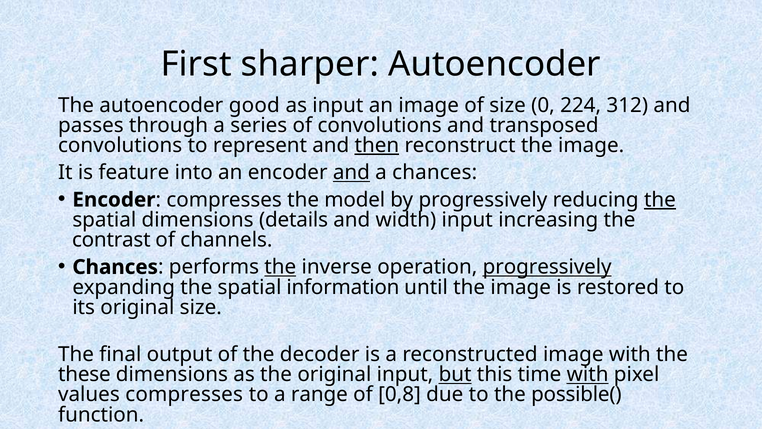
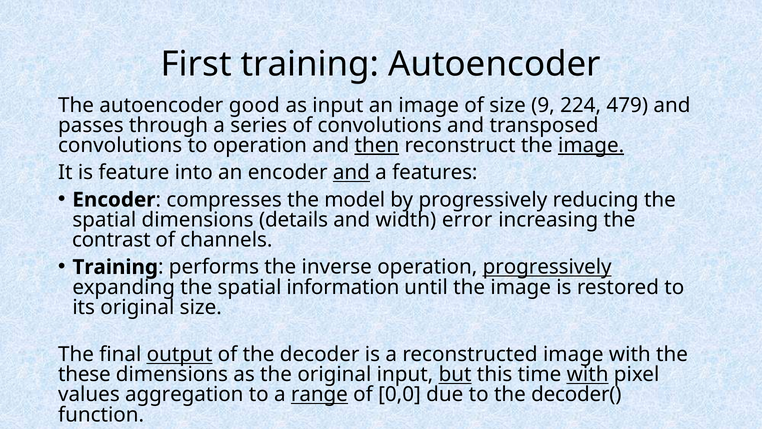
First sharper: sharper -> training (310, 64)
0: 0 -> 9 (543, 105)
312: 312 -> 479 (627, 105)
to represent: represent -> operation (260, 145)
image underline: none -> present (591, 145)
a chances: chances -> features (435, 172)
the underline: present -> none (660, 200)
width input: input -> error (467, 220)
Chances: Chances -> Training (115, 267)
the underline: present -> none (280, 267)
output underline: none -> present (180, 354)
values compresses: compresses -> aggregation (184, 394)
range underline: none -> present (319, 394)
0,8: 0,8 -> 0,0 (399, 394)
possible(: possible( -> decoder( (576, 394)
